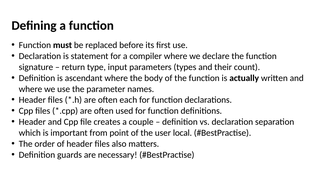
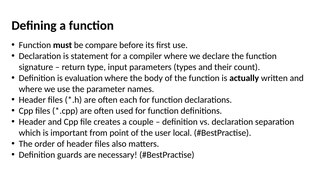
replaced: replaced -> compare (101, 45)
ascendant: ascendant -> evaluation (84, 78)
